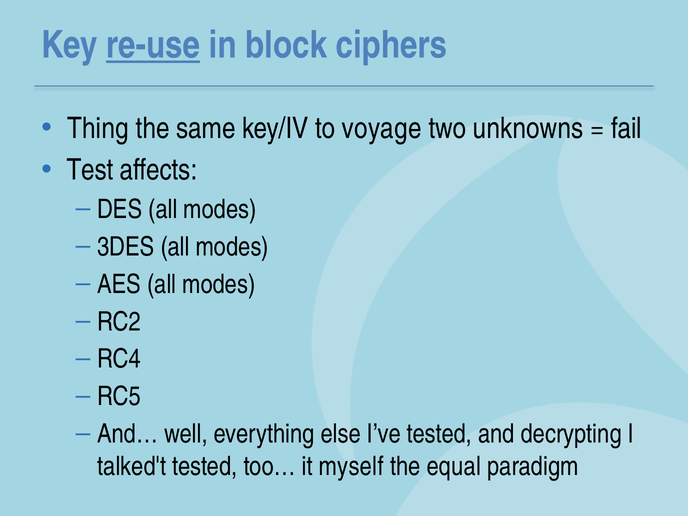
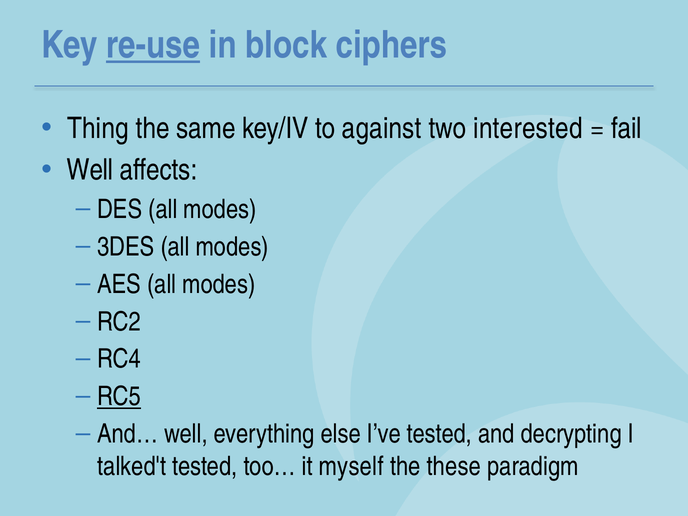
voyage: voyage -> against (382, 129)
unknowns: unknowns -> interested (528, 129)
Test: Test -> Well (90, 170)
RC5 underline: none -> present (119, 397)
equal: equal -> these (454, 466)
